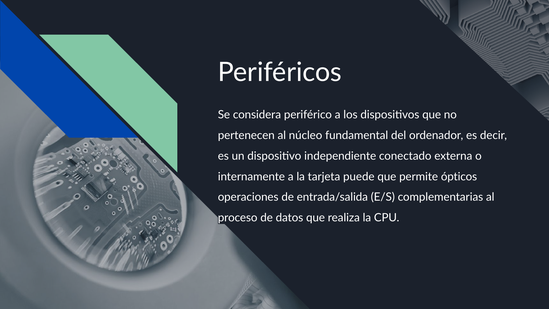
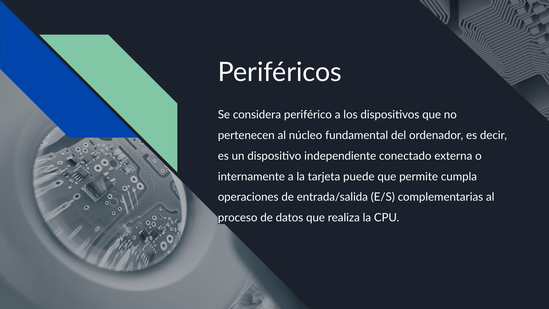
ópticos: ópticos -> cumpla (459, 176)
